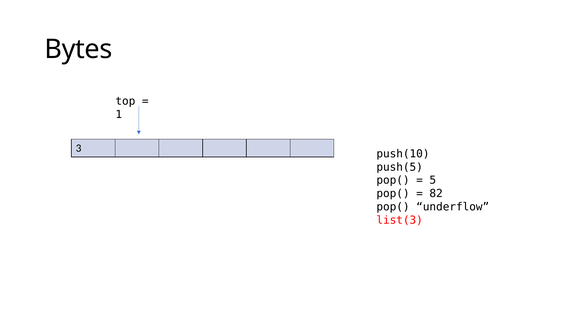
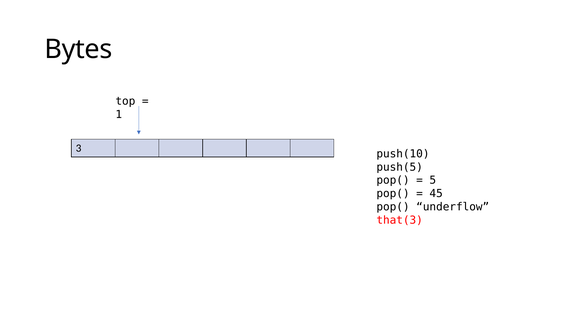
82: 82 -> 45 (436, 193)
list(3: list(3 -> that(3 (400, 220)
